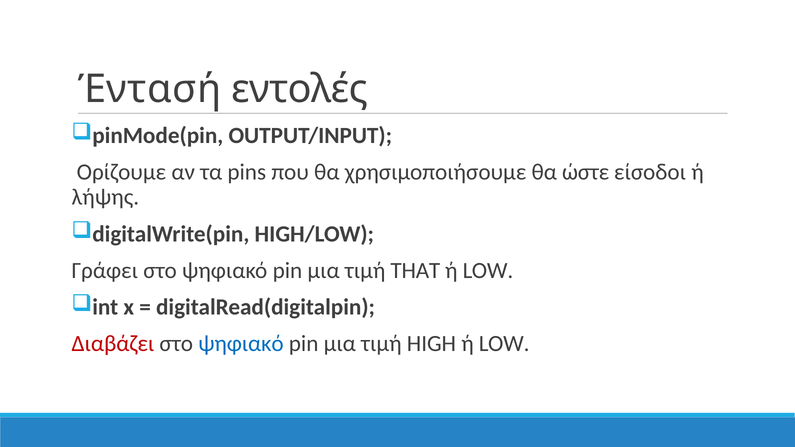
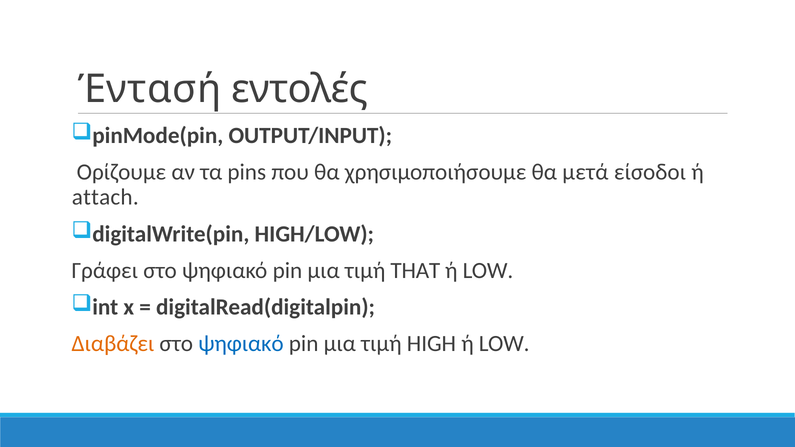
ώστε: ώστε -> μετά (585, 172)
λήψης: λήψης -> attach (105, 197)
Διαβάζει colour: red -> orange (113, 344)
